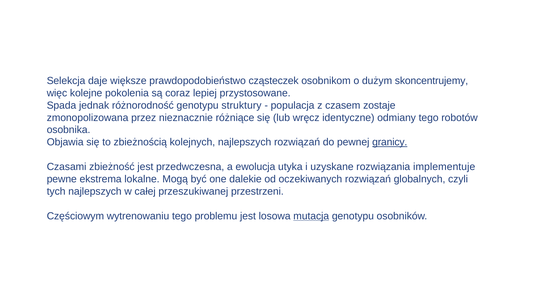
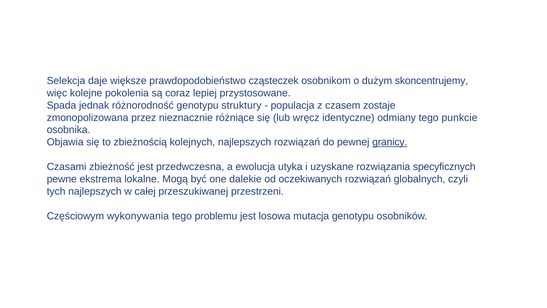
robotów: robotów -> punkcie (459, 118)
implementuje: implementuje -> specyficznych (444, 167)
wytrenowaniu: wytrenowaniu -> wykonywania (138, 216)
mutacja underline: present -> none (311, 216)
